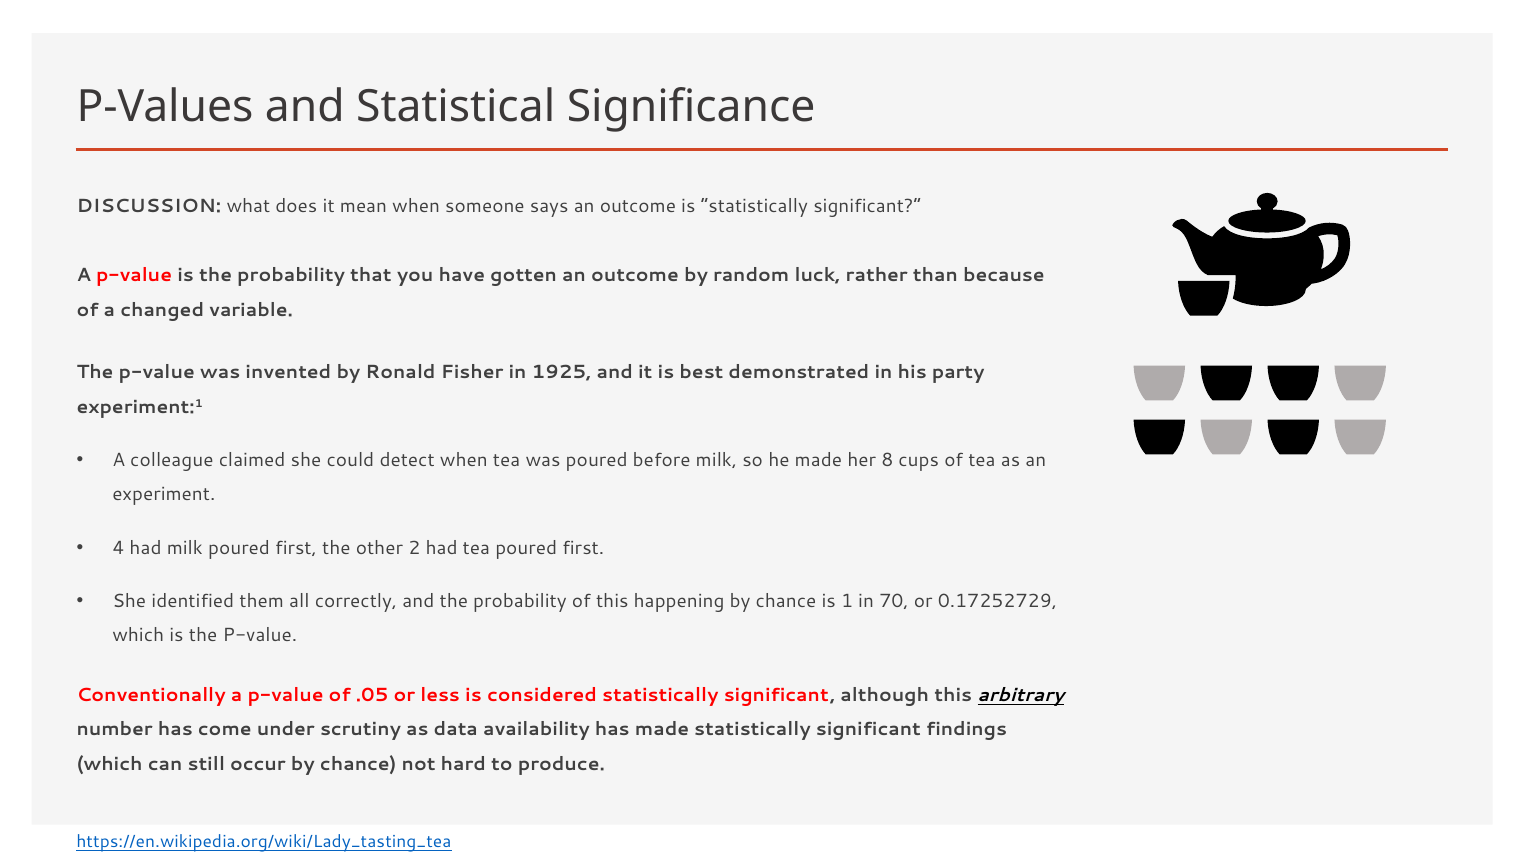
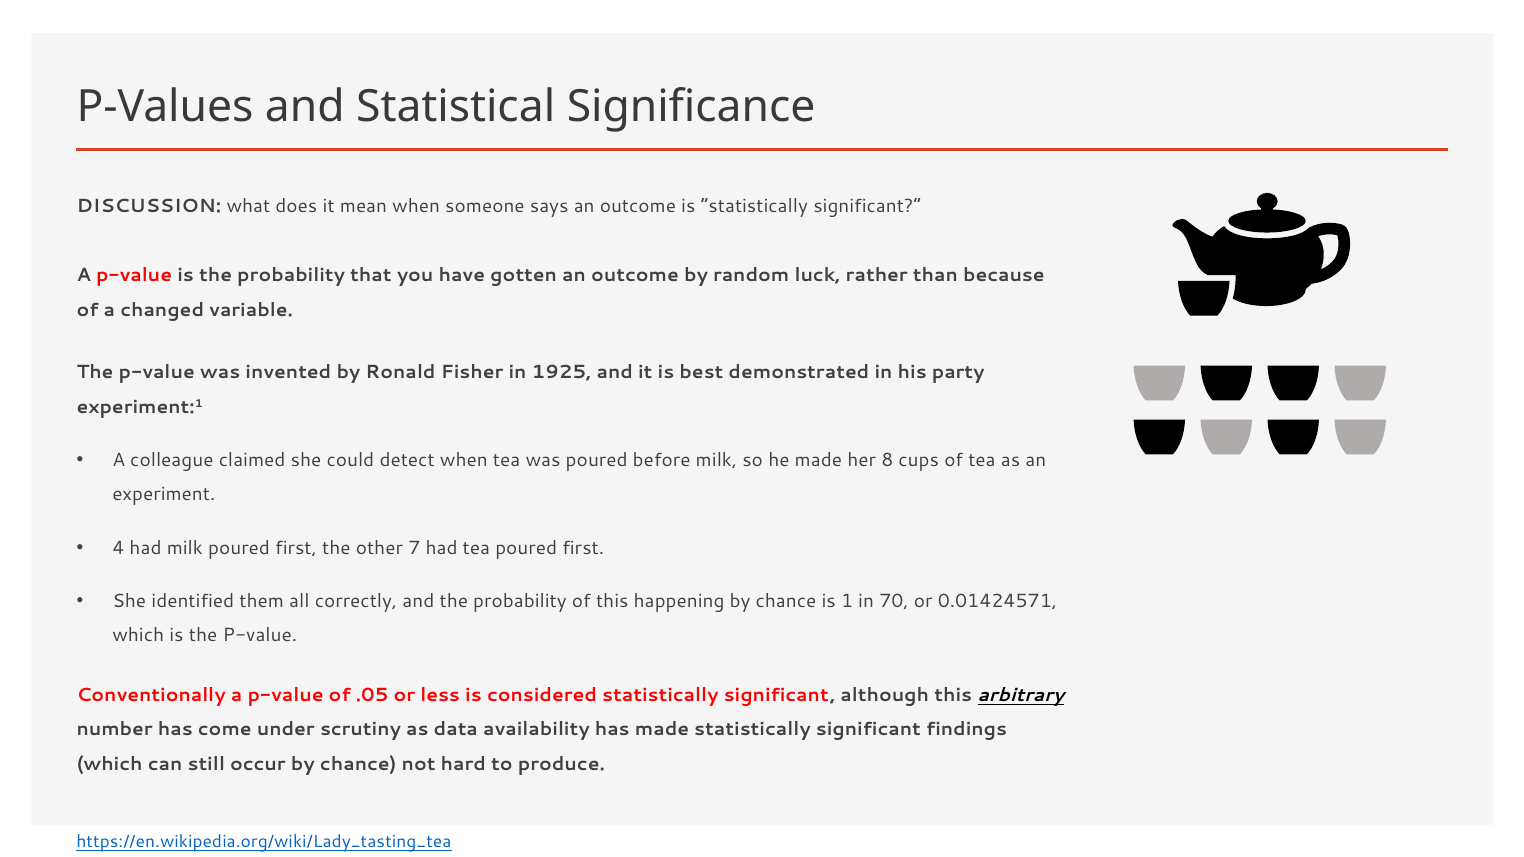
2: 2 -> 7 (414, 548)
0.17252729: 0.17252729 -> 0.01424571 (997, 601)
